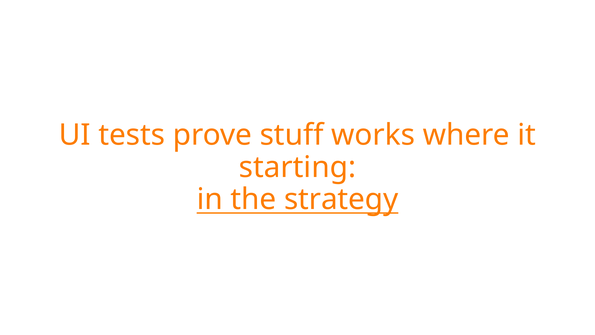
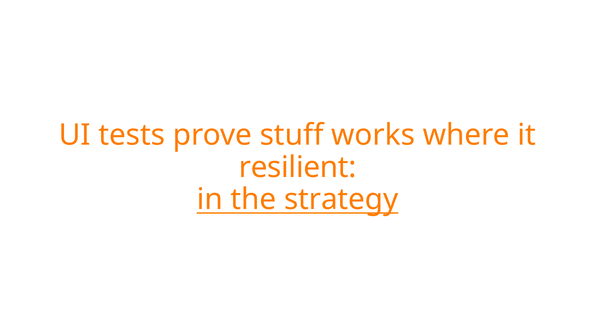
starting: starting -> resilient (298, 167)
